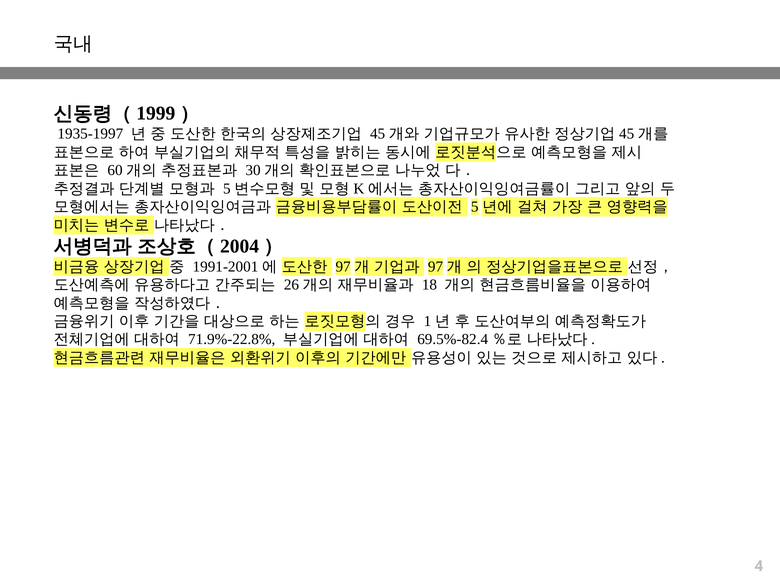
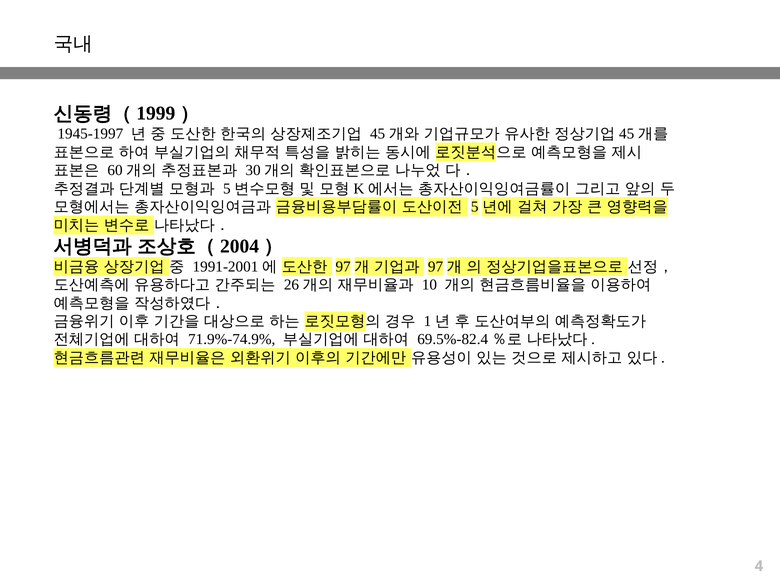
1935-1997: 1935-1997 -> 1945-1997 (90, 134)
18: 18 -> 10 (429, 285)
71.9%-22.8%: 71.9%-22.8% -> 71.9%-74.9% (232, 339)
